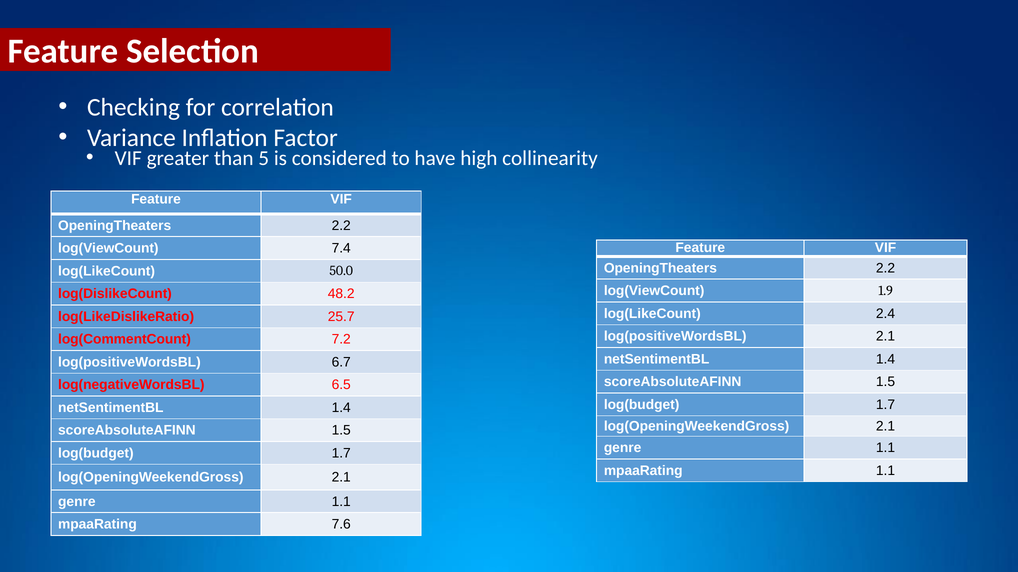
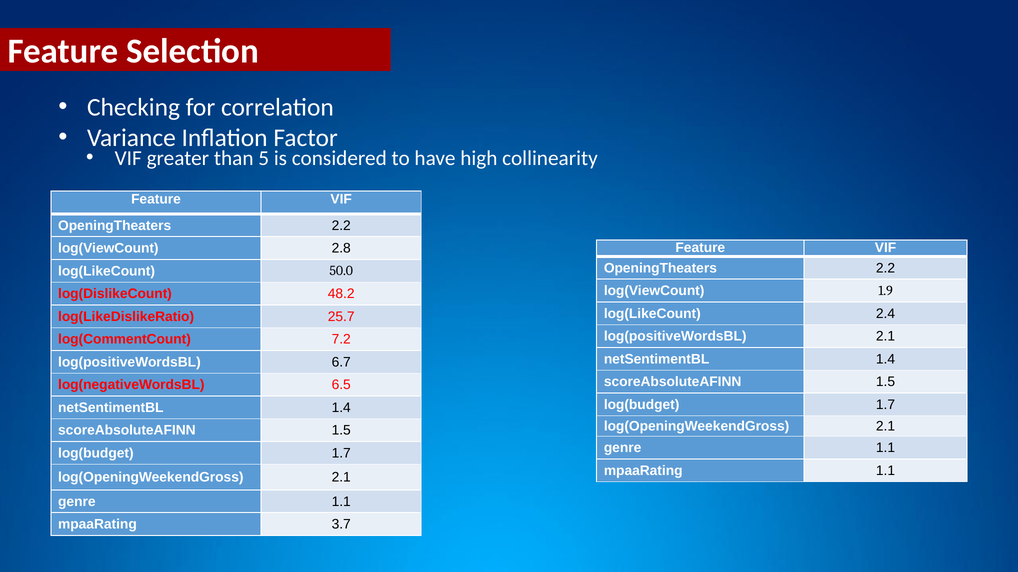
7.4: 7.4 -> 2.8 (341, 249)
7.6: 7.6 -> 3.7 (341, 525)
